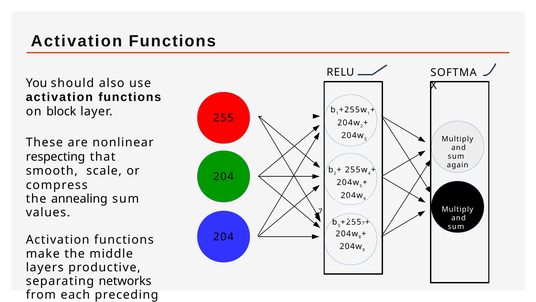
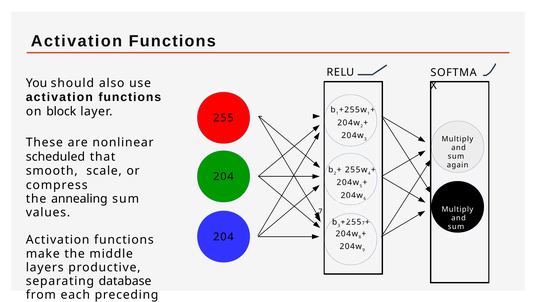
respecting: respecting -> scheduled (55, 157)
networks: networks -> database (125, 281)
